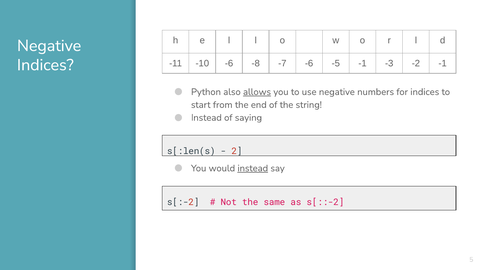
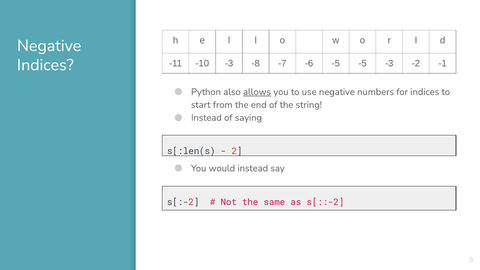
-10 -6: -6 -> -3 (229, 63)
-5 -1: -1 -> -5 (362, 63)
instead underline: present -> none (253, 168)
